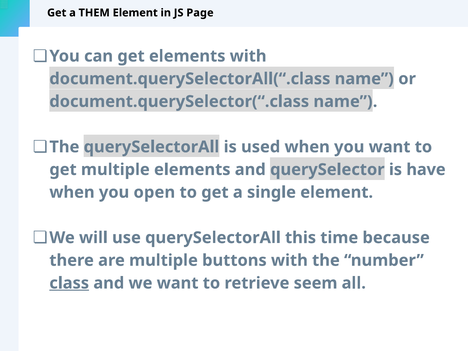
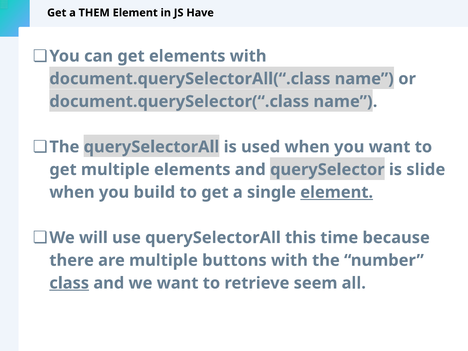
Page: Page -> Have (200, 13)
have: have -> slide (426, 170)
open: open -> build (154, 192)
element underline: none -> present (337, 192)
